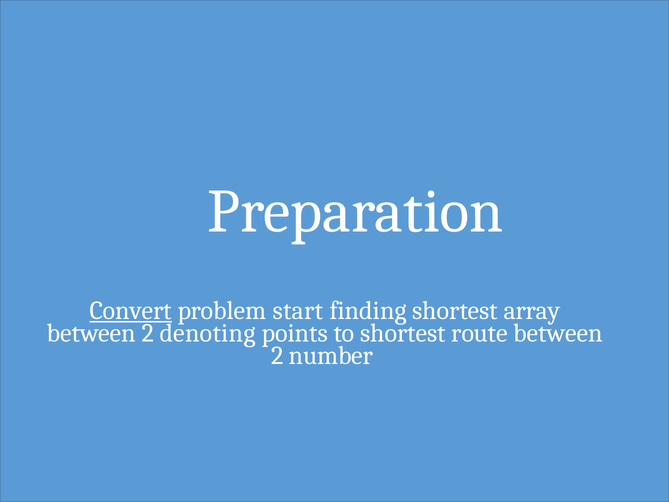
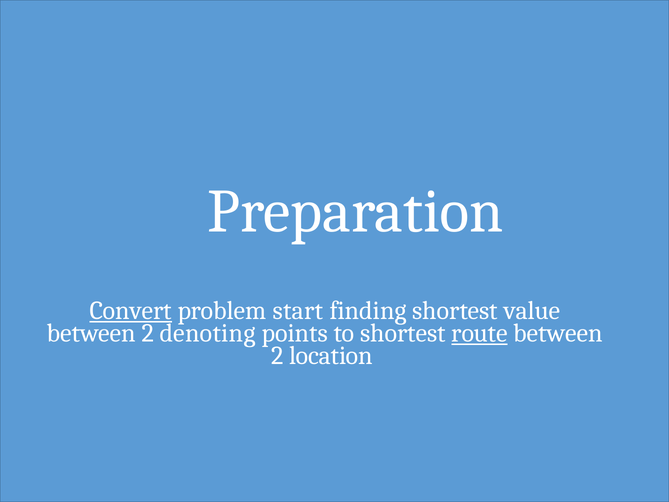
array: array -> value (532, 311)
route underline: none -> present (480, 333)
number: number -> location (331, 356)
